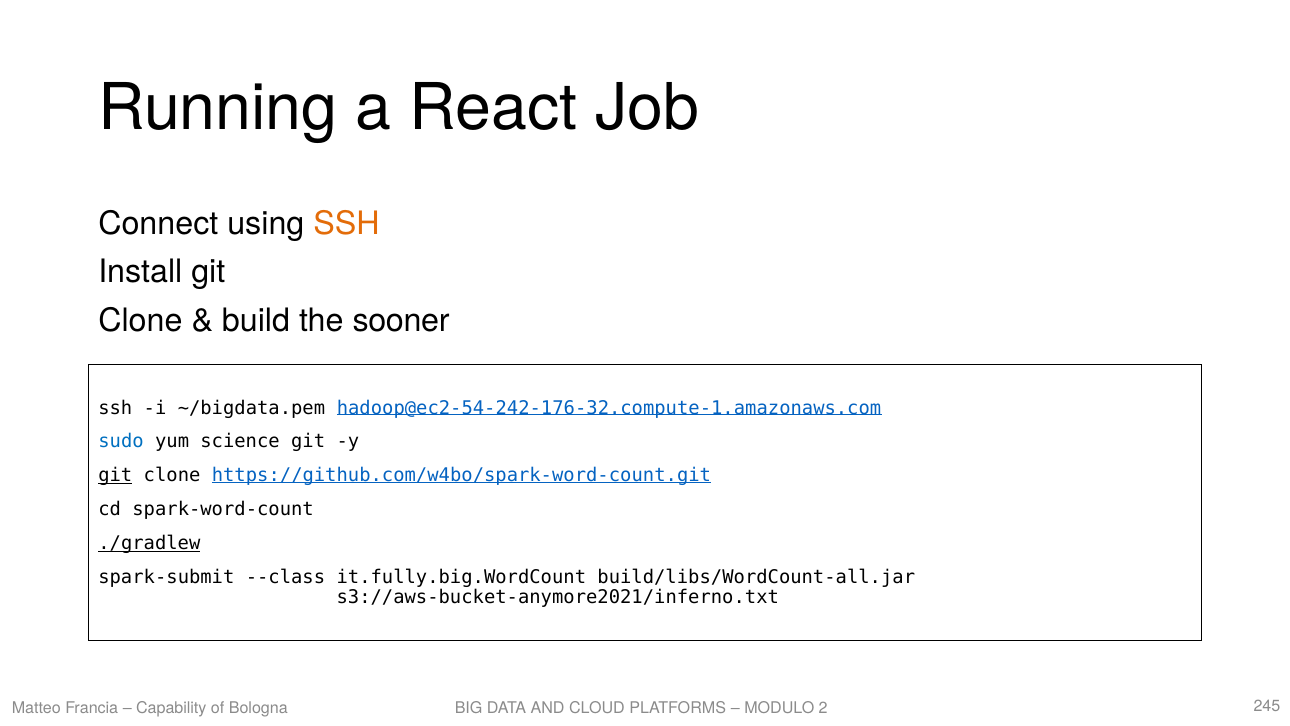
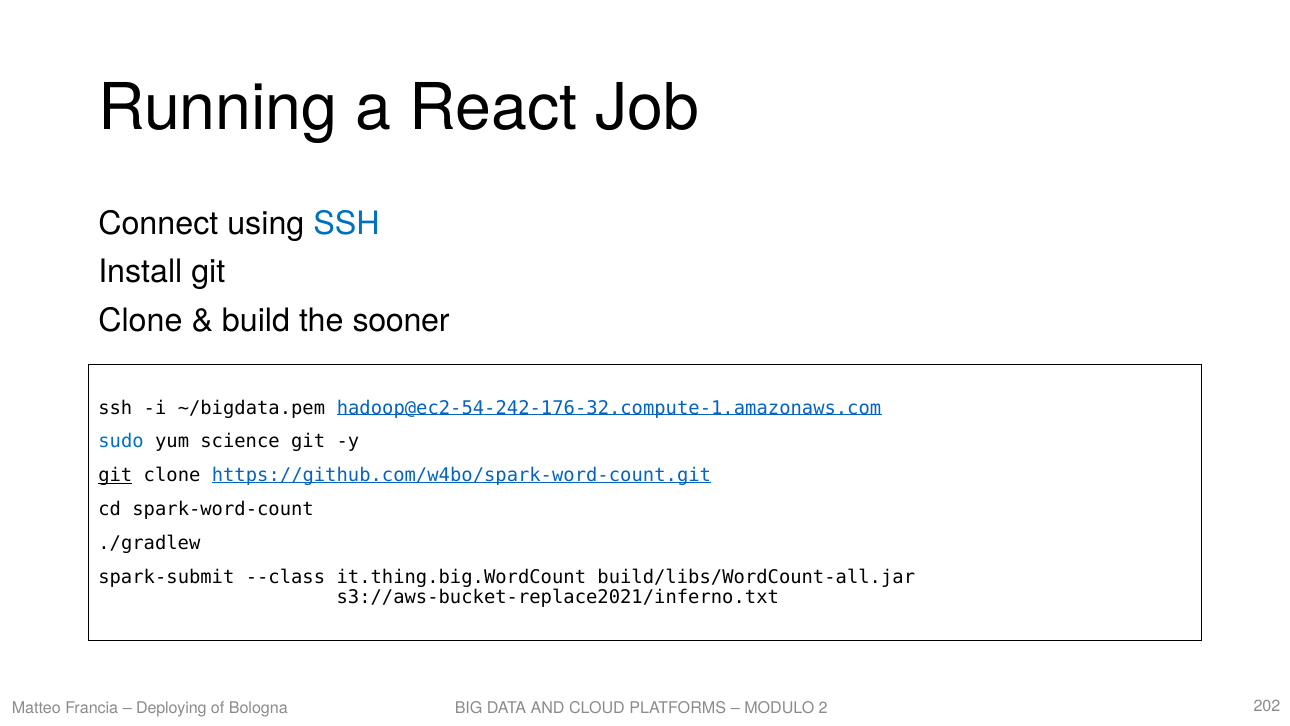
SSH colour: orange -> blue (346, 224)
./gradlew underline: present -> none (149, 543)
it.fully.big.WordCount: it.fully.big.WordCount -> it.thing.big.WordCount (461, 577)
s3://aws-bucket-anymore2021/inferno.txt: s3://aws-bucket-anymore2021/inferno.txt -> s3://aws-bucket-replace2021/inferno.txt (558, 597)
Capability: Capability -> Deploying (171, 707)
245: 245 -> 202 (1267, 706)
